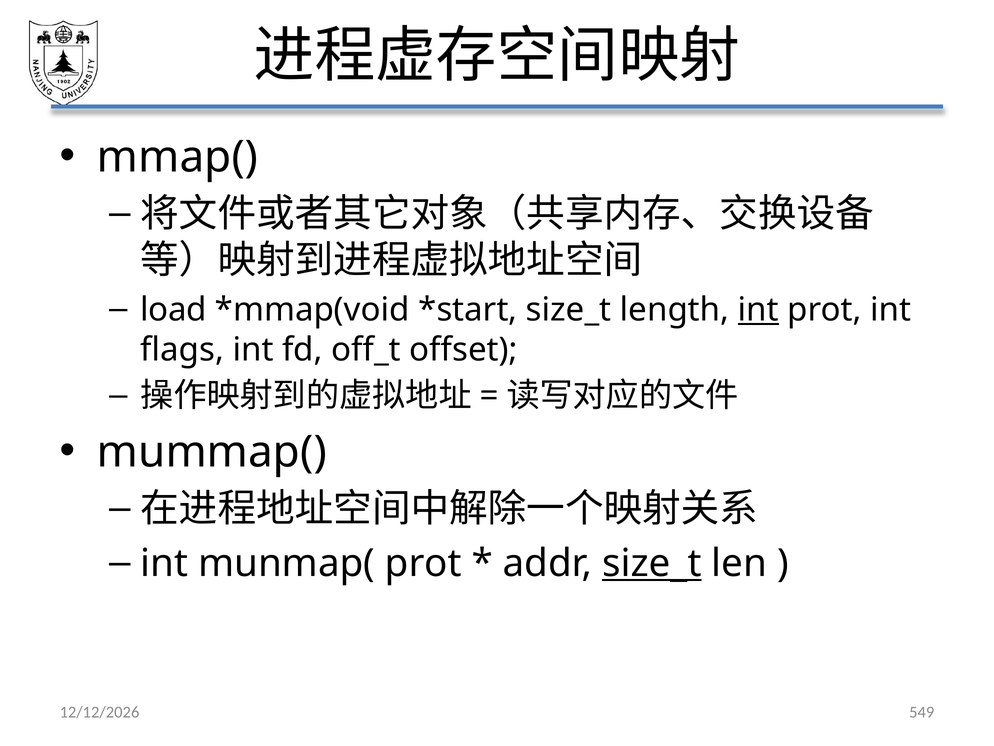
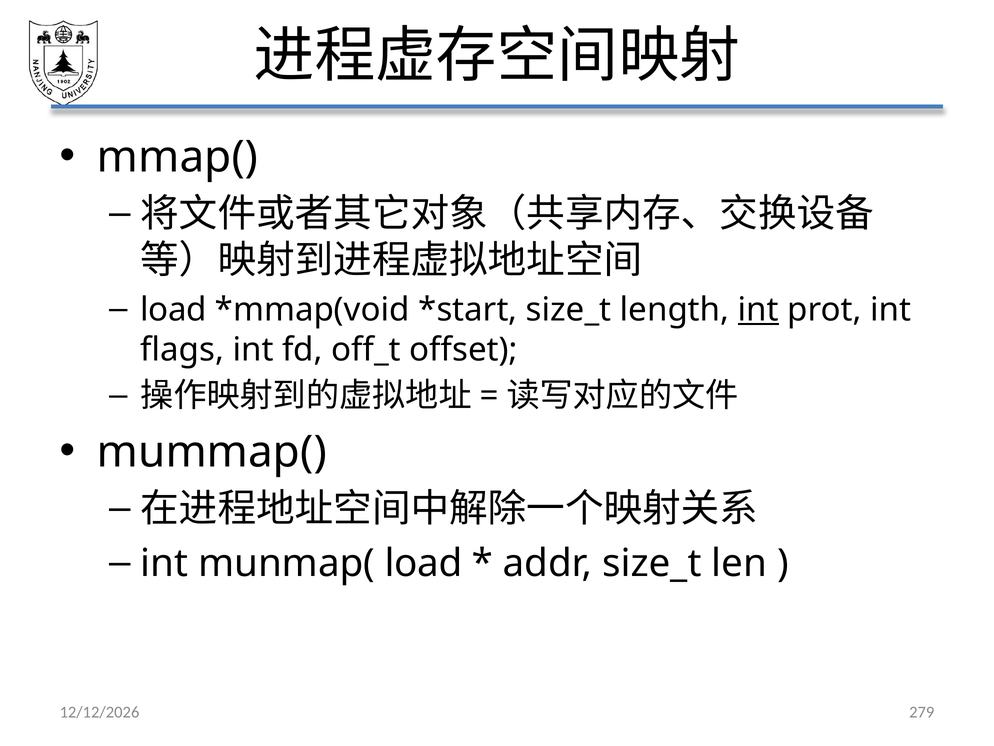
munmap( prot: prot -> load (423, 563)
size_t underline: present -> none (652, 563)
549: 549 -> 279 (922, 712)
